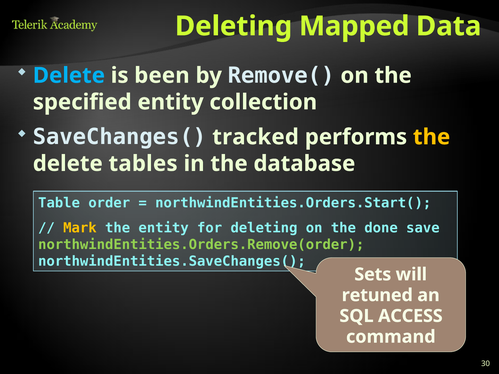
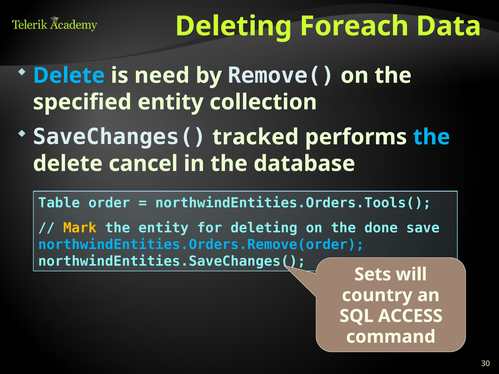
Mapped: Mapped -> Foreach (354, 26)
been: been -> need (162, 76)
the colour: yellow -> light blue (432, 137)
tables: tables -> cancel (143, 164)
northwindEntities.Orders.Start(: northwindEntities.Orders.Start( -> northwindEntities.Orders.Tools( (293, 203)
northwindEntities.Orders.Remove(order colour: light green -> light blue (201, 245)
retuned: retuned -> country (377, 295)
